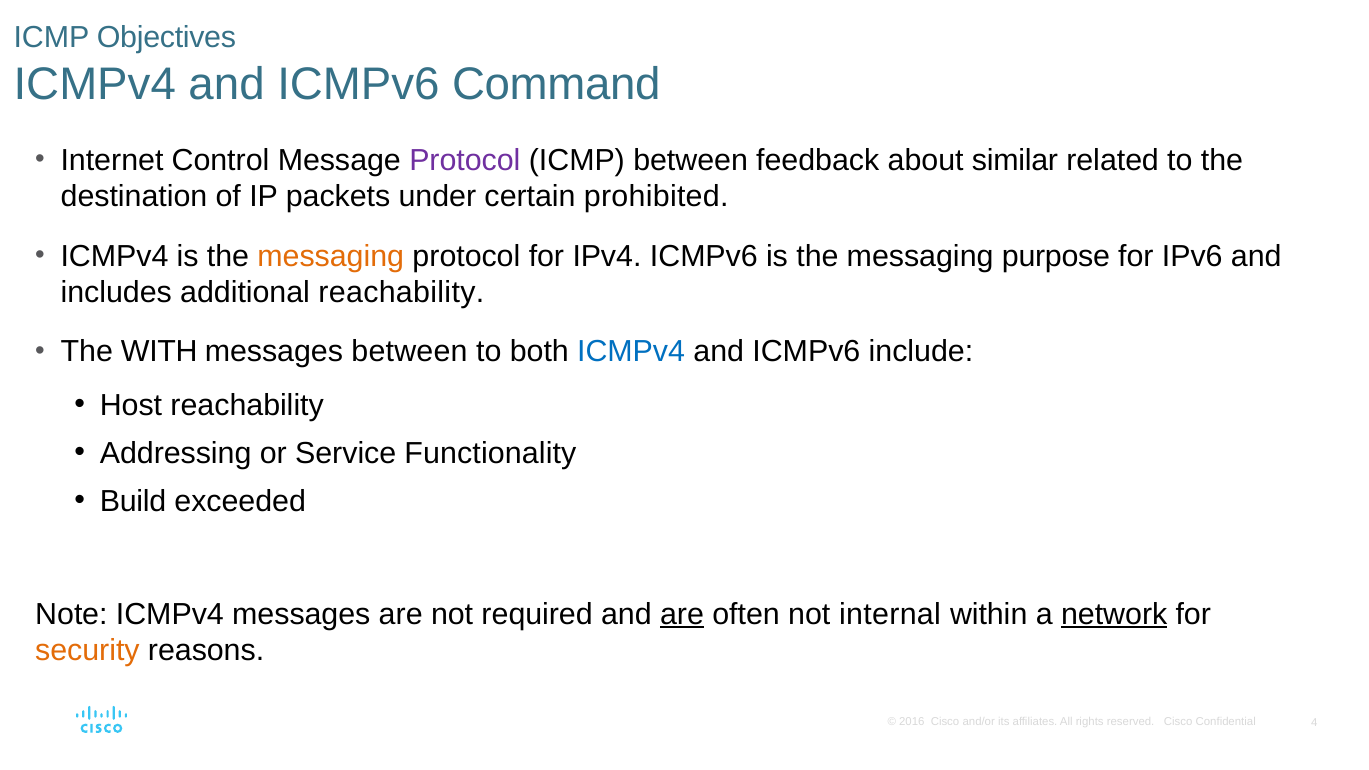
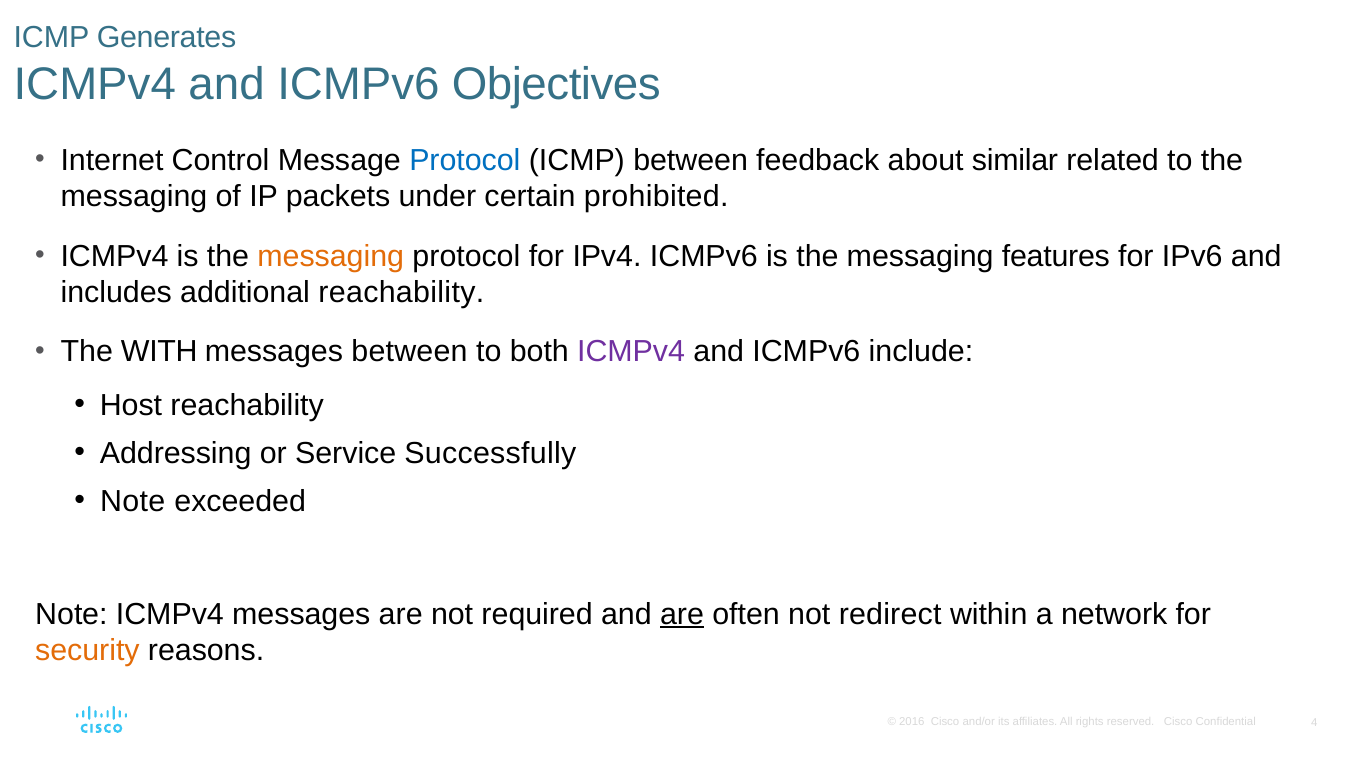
Objectives: Objectives -> Generates (166, 38)
Command: Command -> Objectives (556, 84)
Protocol colour: purple -> blue (465, 160)
destination: destination -> messaging (134, 197)
purpose: purpose -> features (1056, 256)
ICMPv4 colour: blue -> purple (631, 352)
Functionality: Functionality -> Successfully (490, 453)
Build: Build -> Note (133, 501)
internal: internal -> redirect (890, 614)
network underline: present -> none (1114, 614)
